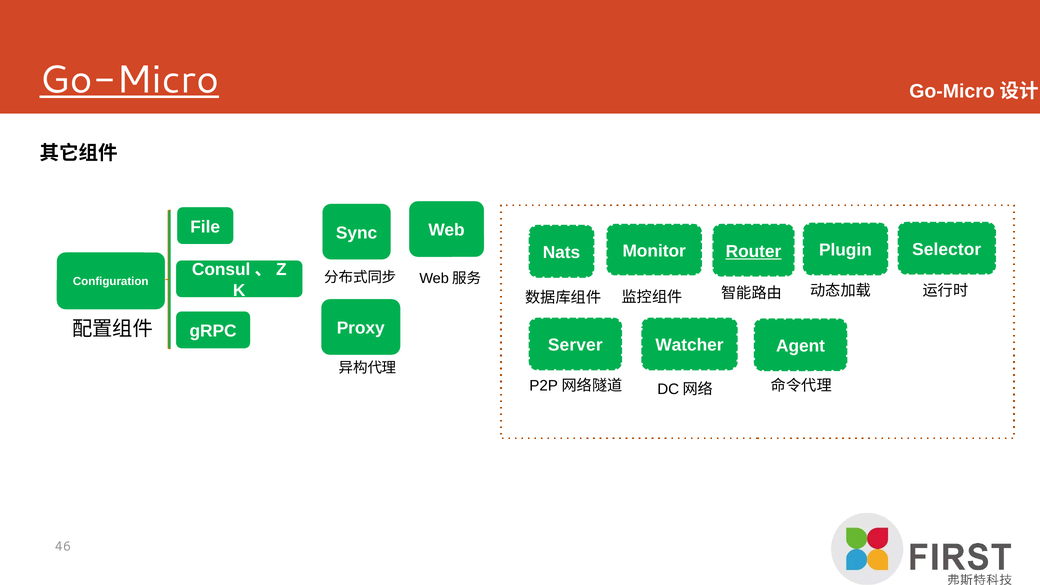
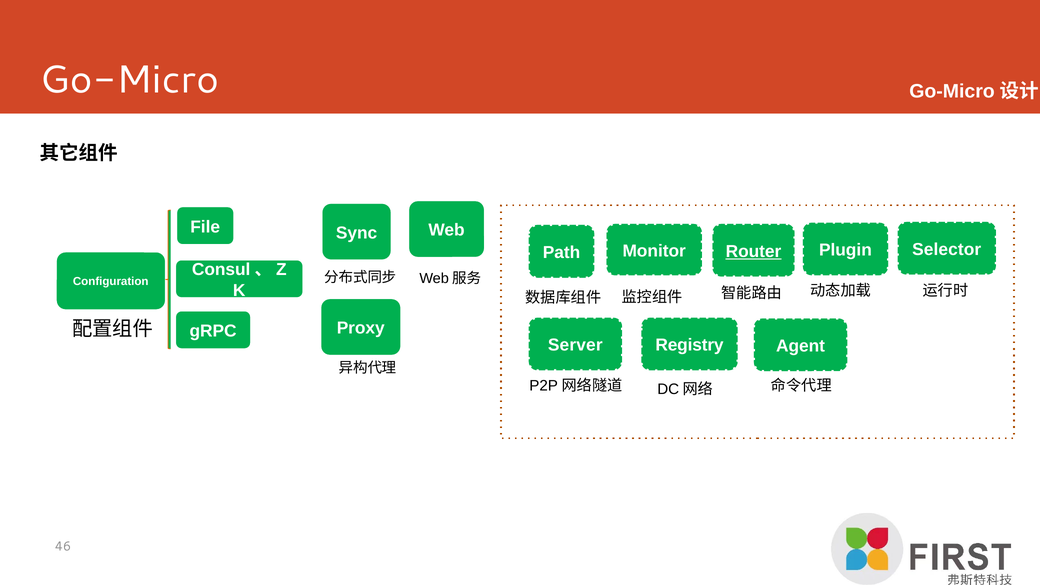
Go-Micro underline: present -> none (129, 80)
Nats: Nats -> Path (561, 252)
Watcher: Watcher -> Registry (690, 345)
